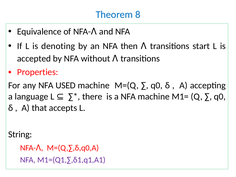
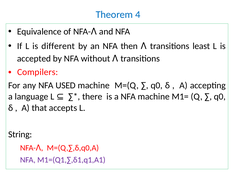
8: 8 -> 4 (138, 15)
denoting: denoting -> different (58, 46)
start: start -> least (201, 46)
Properties: Properties -> Compilers (38, 72)
